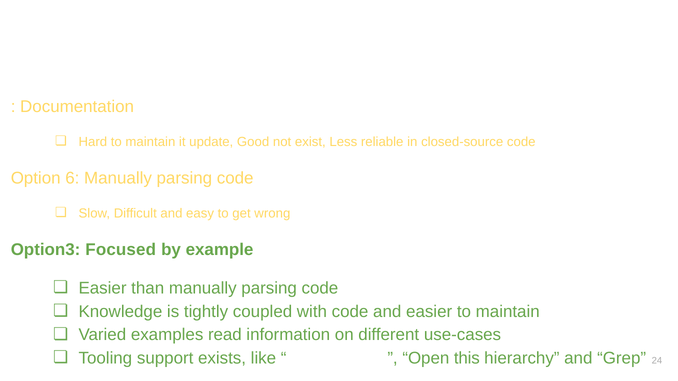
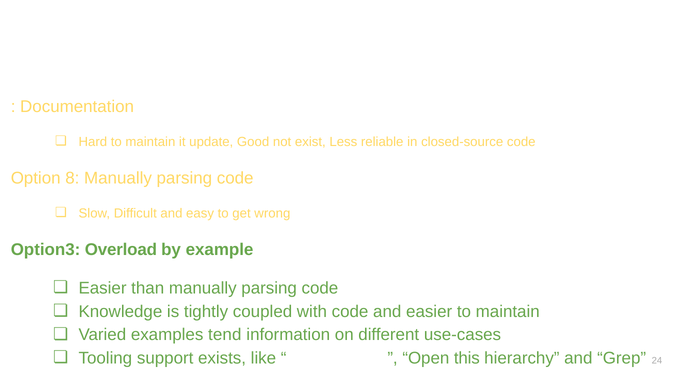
6: 6 -> 8 (72, 178)
Focused: Focused -> Overload (121, 250)
read: read -> tend (225, 335)
